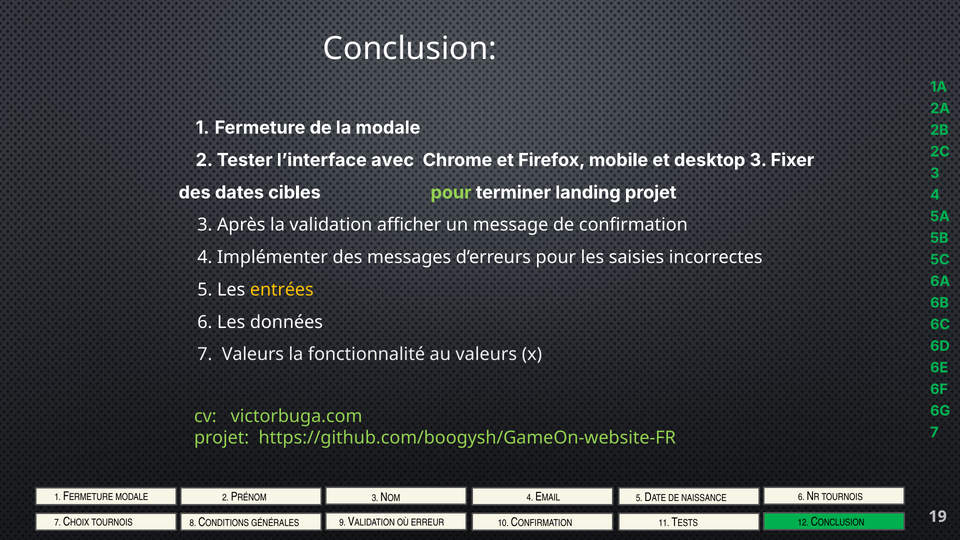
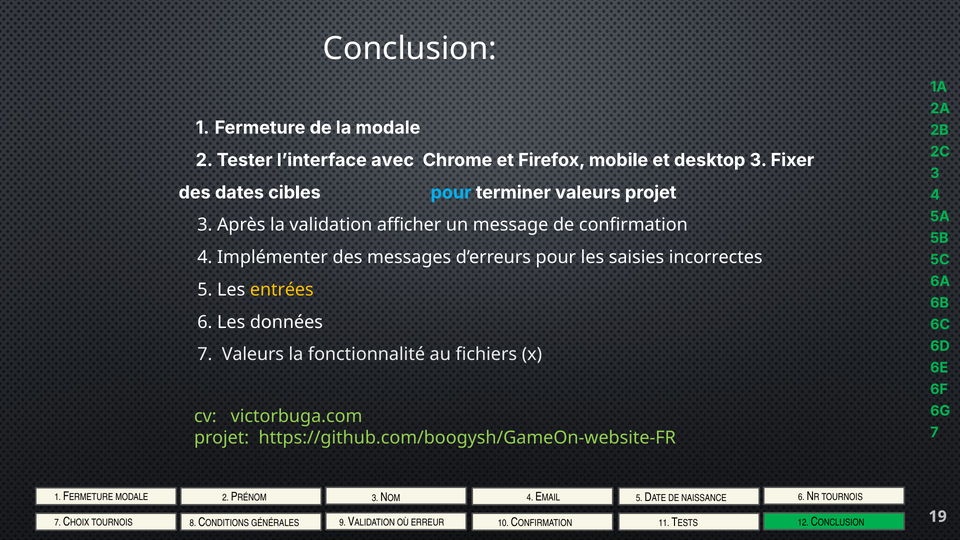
pour colour: light green -> light blue (451, 193)
terminer landing: landing -> valeurs (588, 193)
au valeurs: valeurs -> fichiers (486, 355)
